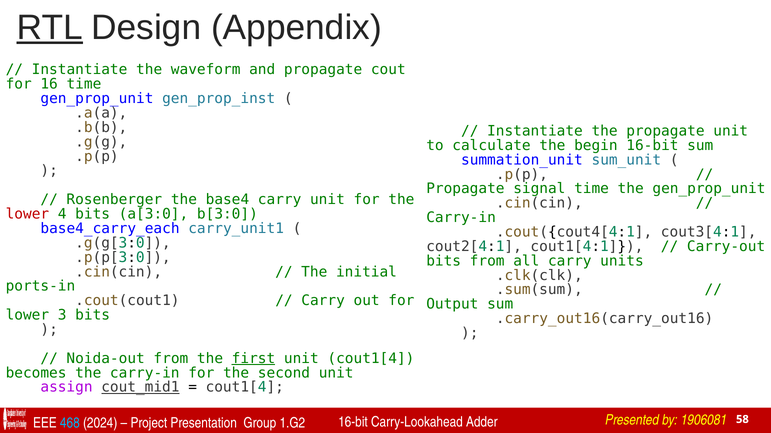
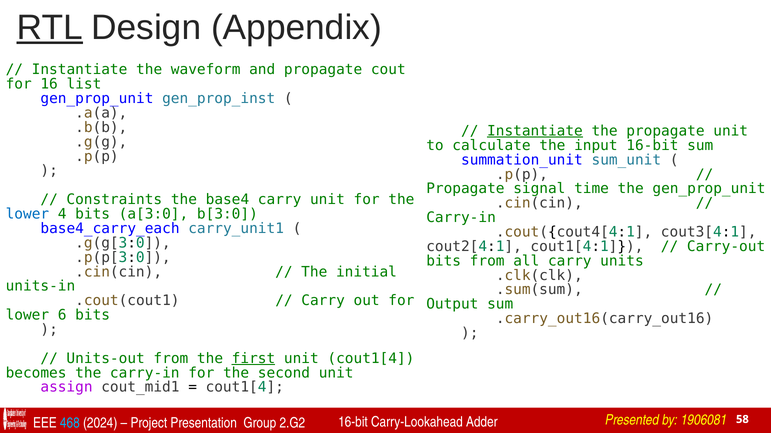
16 time: time -> list (84, 84)
Instantiate underline: none -> present (535, 131)
begin: begin -> input (596, 146)
Rosenberger: Rosenberger -> Constraints (114, 200)
lower colour: red -> blue (27, 214)
ports-in: ports-in -> units-in (40, 287)
3: 3 -> 6 (62, 316)
Noida-out: Noida-out -> Units-out (106, 359)
cout_mid1 underline: present -> none (140, 388)
1.G2: 1.G2 -> 2.G2 (292, 424)
